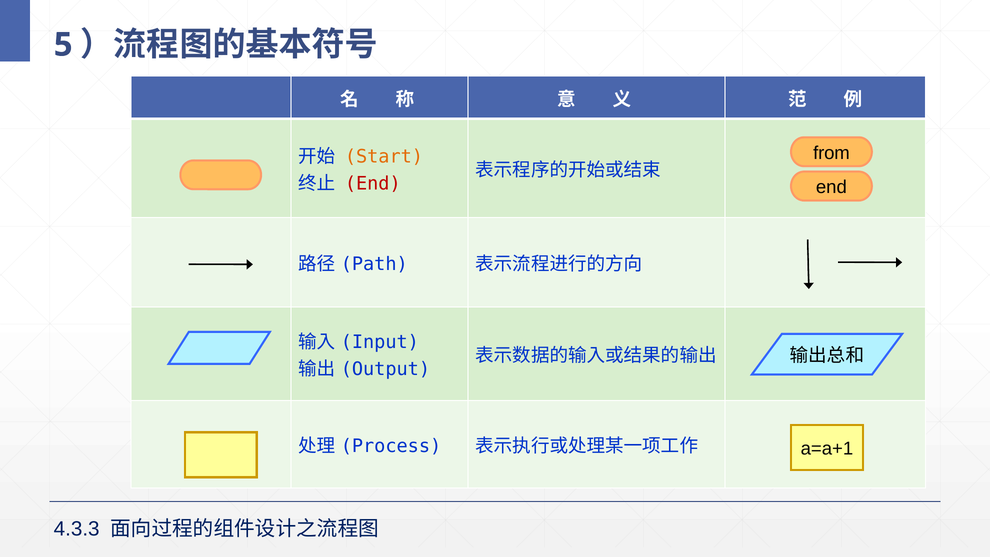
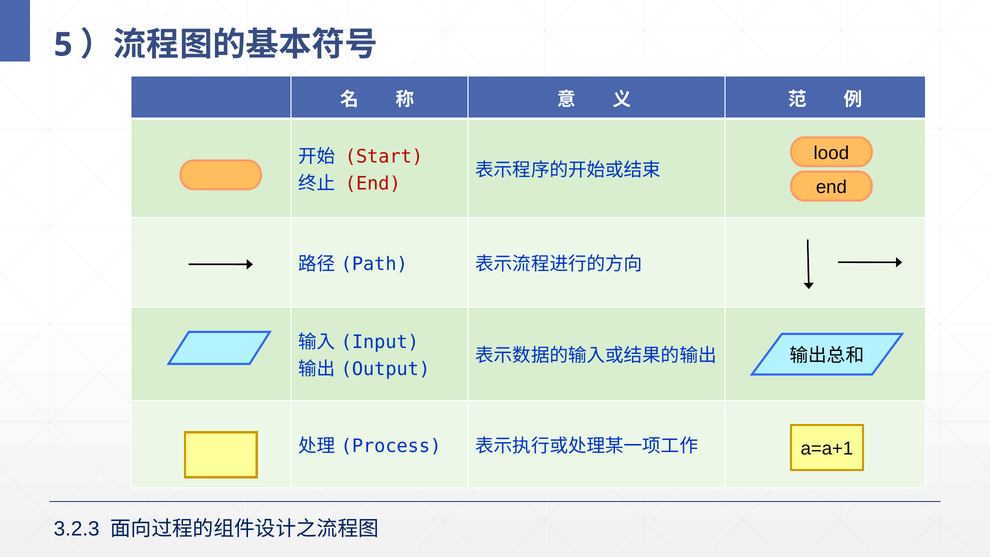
from: from -> lood (831, 153)
Start colour: orange -> red (384, 157)
4.3.3: 4.3.3 -> 3.2.3 (77, 529)
